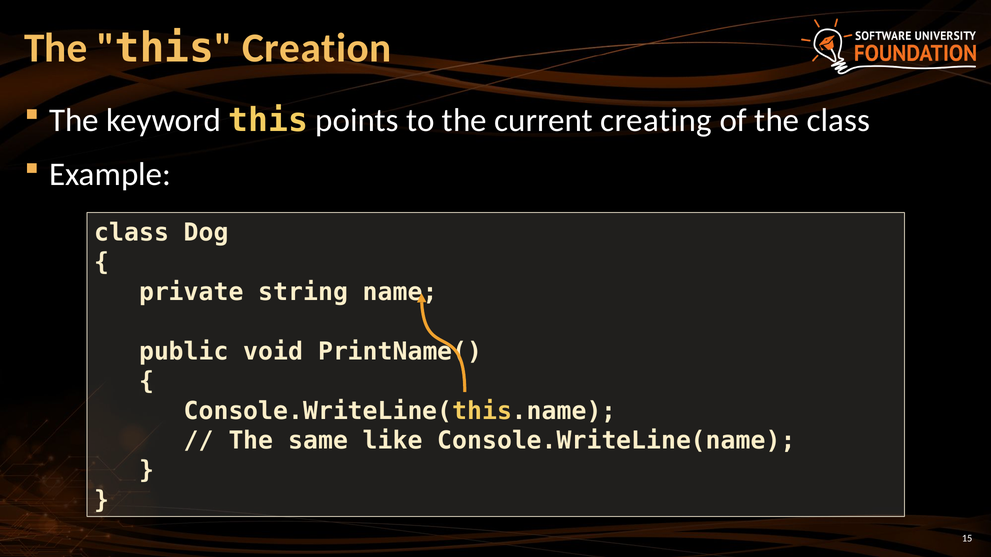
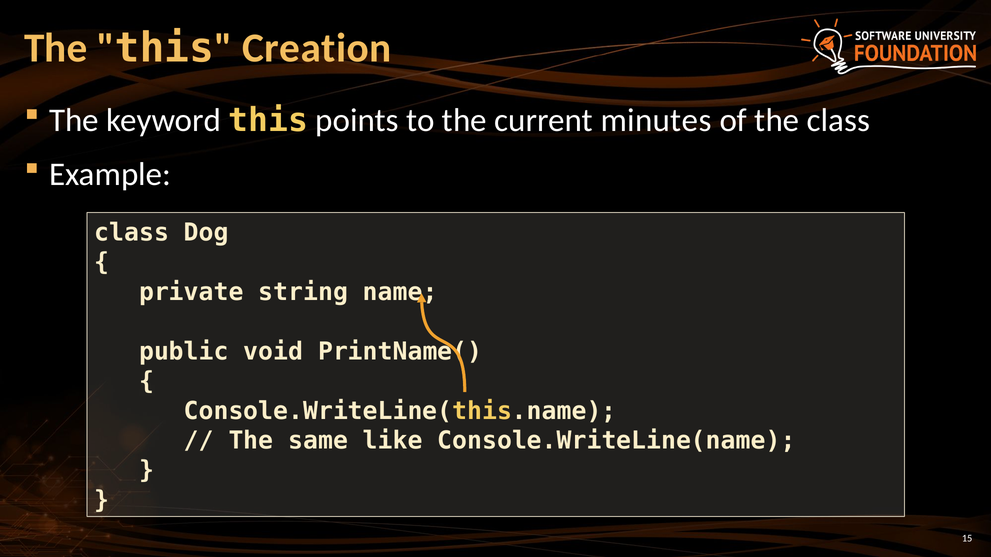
creating: creating -> minutes (656, 121)
